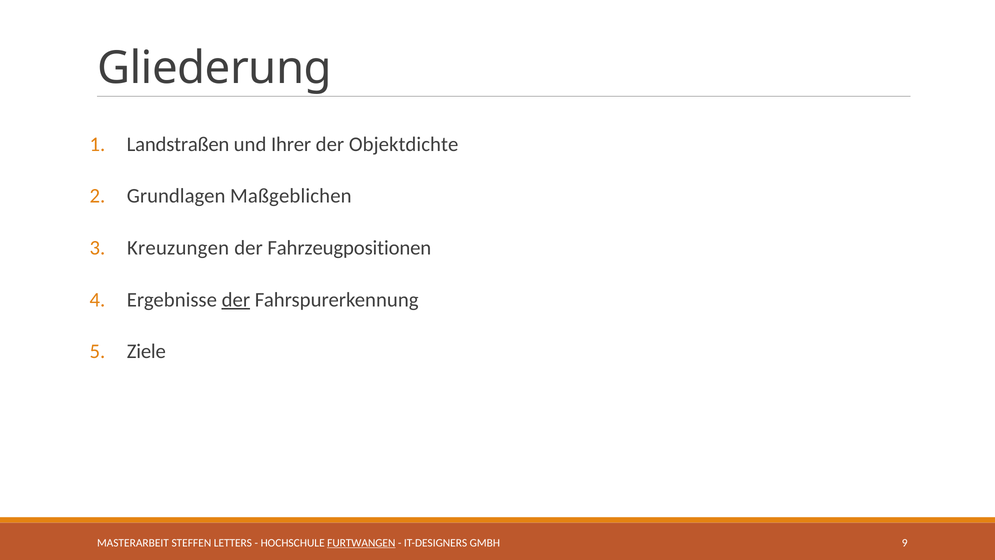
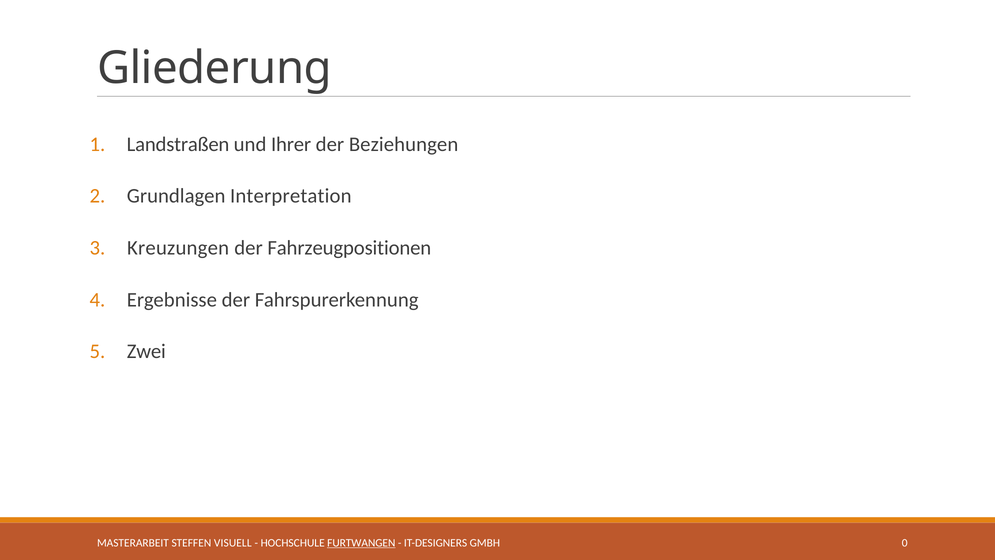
Objektdichte: Objektdichte -> Beziehungen (404, 144)
Maßgeblichen: Maßgeblichen -> Interpretation (291, 196)
der underline: present -> none (236, 300)
Ziele: Ziele -> Zwei (146, 351)
LETTERS: LETTERS -> VISUELL (233, 543)
9: 9 -> 0 (905, 543)
